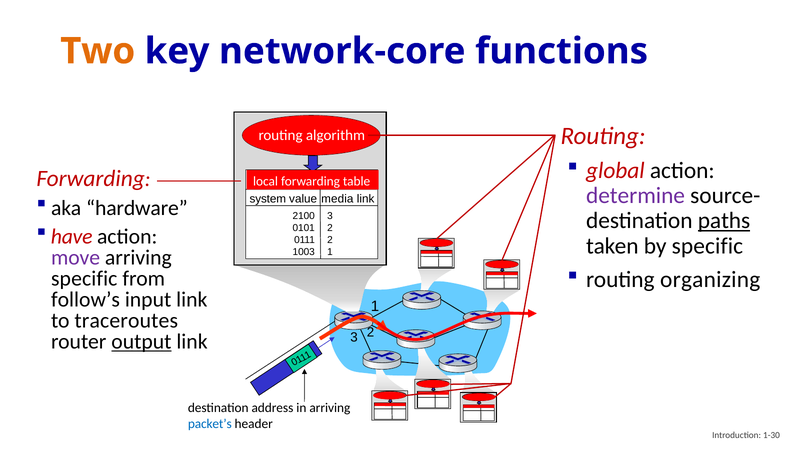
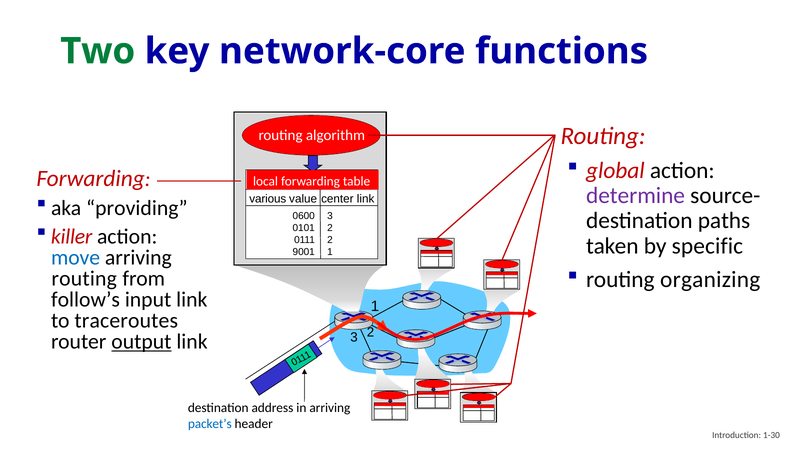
Two colour: orange -> green (98, 51)
system: system -> various (268, 199)
media: media -> center (337, 199)
hardware: hardware -> providing (137, 208)
paths underline: present -> none (724, 221)
2100: 2100 -> 0600 (304, 216)
have: have -> killer (72, 237)
1003: 1003 -> 9001 (304, 253)
move colour: purple -> blue (76, 258)
specific: specific -> routing (84, 279)
